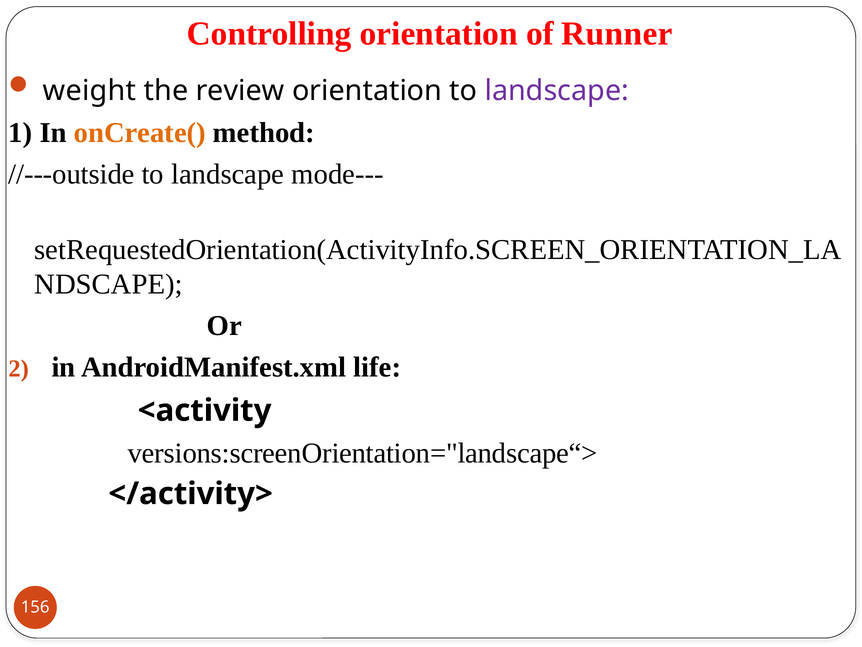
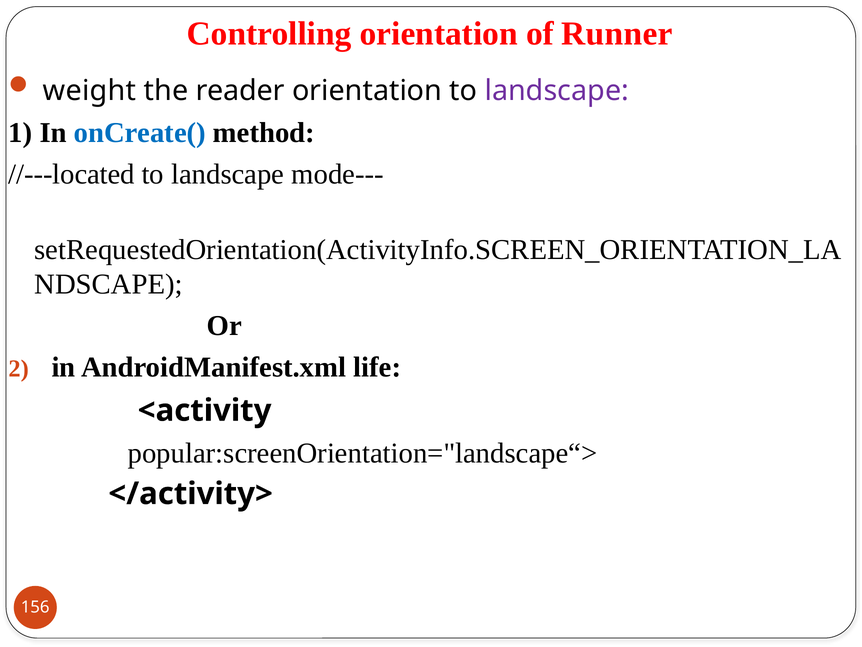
review: review -> reader (240, 91)
onCreate( colour: orange -> blue (140, 132)
//---outside: //---outside -> //---located (71, 174)
versions:screenOrientation="landscape“>: versions:screenOrientation="landscape“> -> popular:screenOrientation="landscape“> (363, 453)
